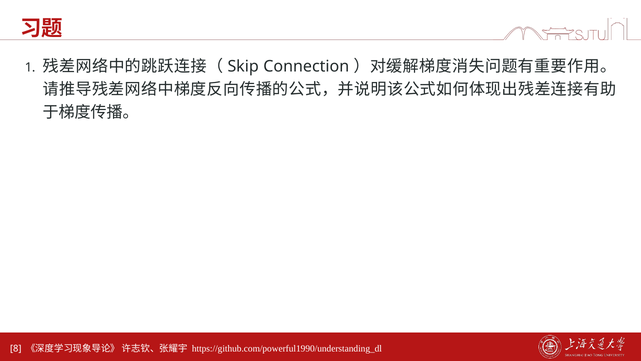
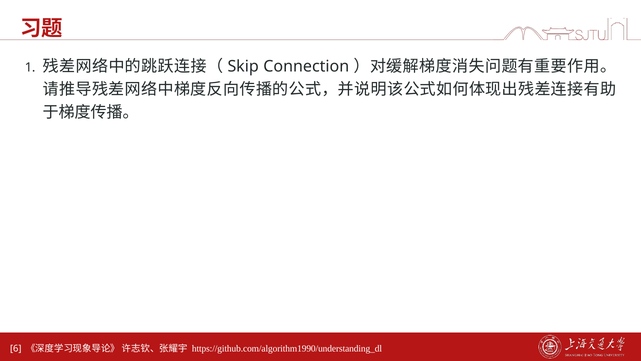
8: 8 -> 6 (16, 348)
https://github.com/powerful1990/understanding_dl: https://github.com/powerful1990/understanding_dl -> https://github.com/algorithm1990/understanding_dl (287, 348)
